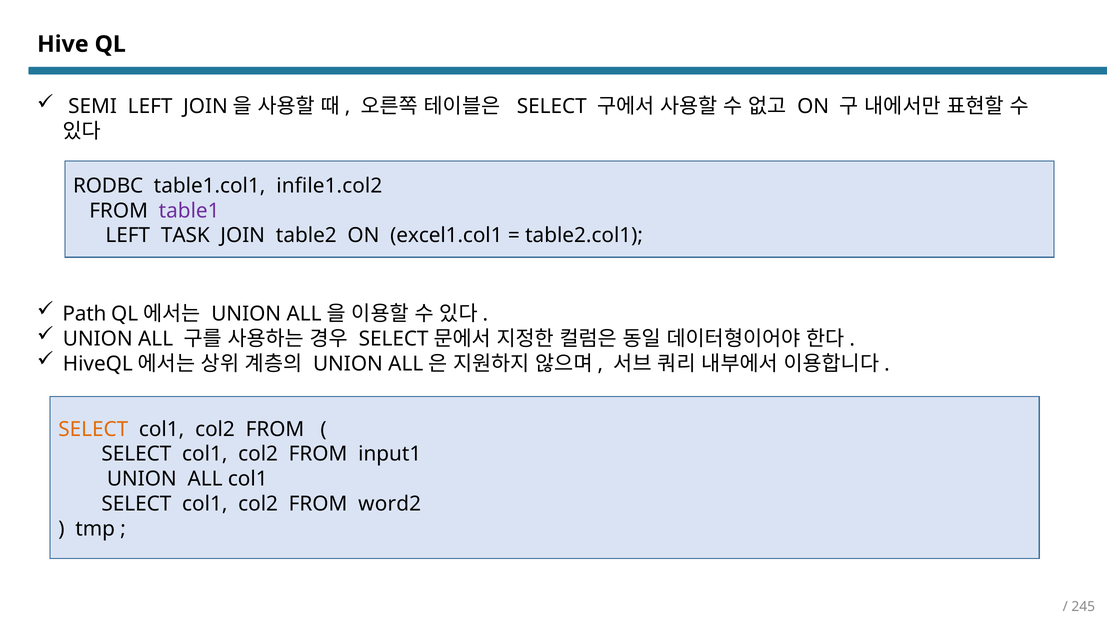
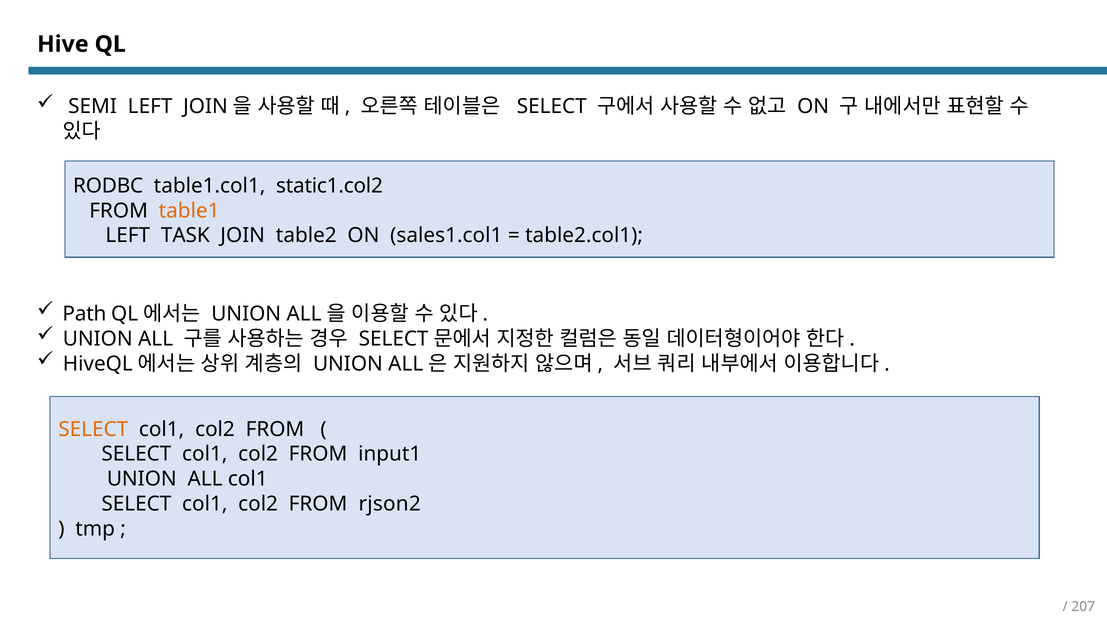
infile1.col2: infile1.col2 -> static1.col2 (329, 186)
table1 colour: purple -> orange (189, 211)
excel1.col1: excel1.col1 -> sales1.col1 (446, 235)
word2: word2 -> rjson2 (390, 504)
245: 245 -> 207 (1083, 607)
